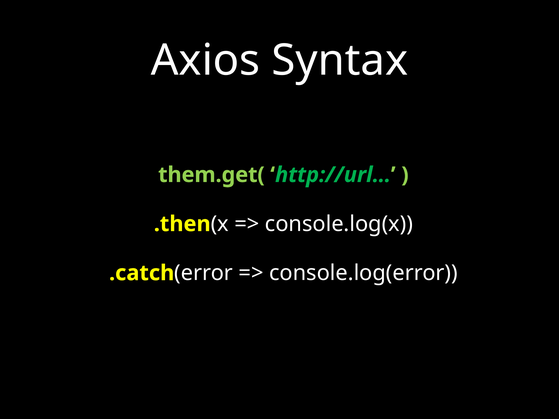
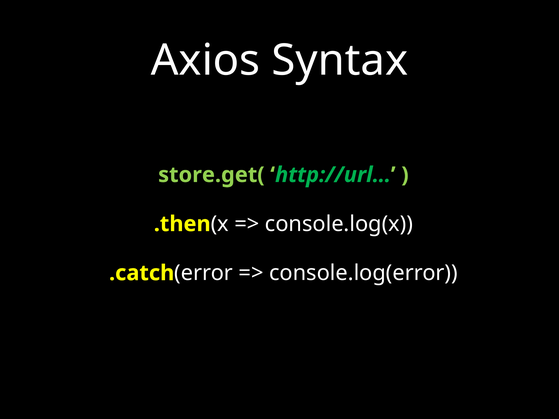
them.get(: them.get( -> store.get( (211, 175)
